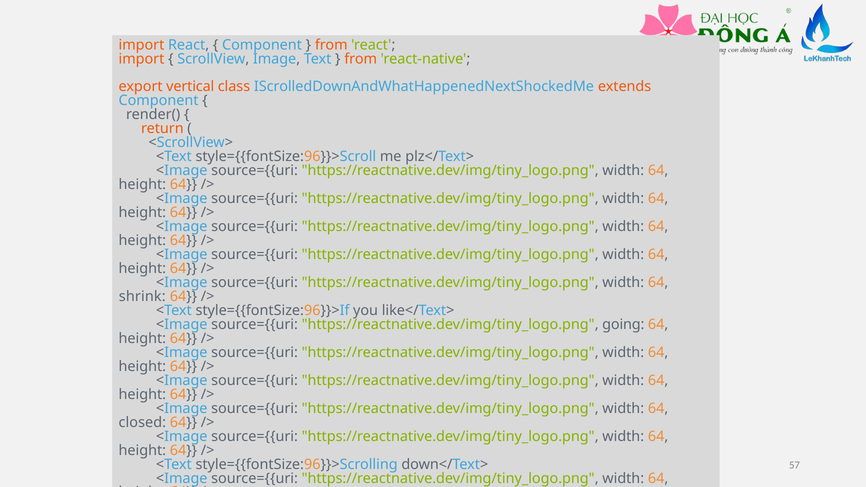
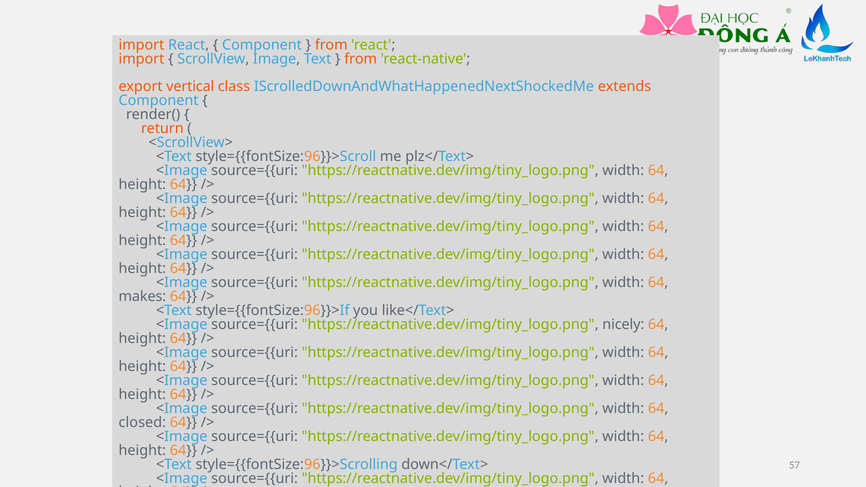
shrink: shrink -> makes (142, 297)
going: going -> nicely (623, 325)
